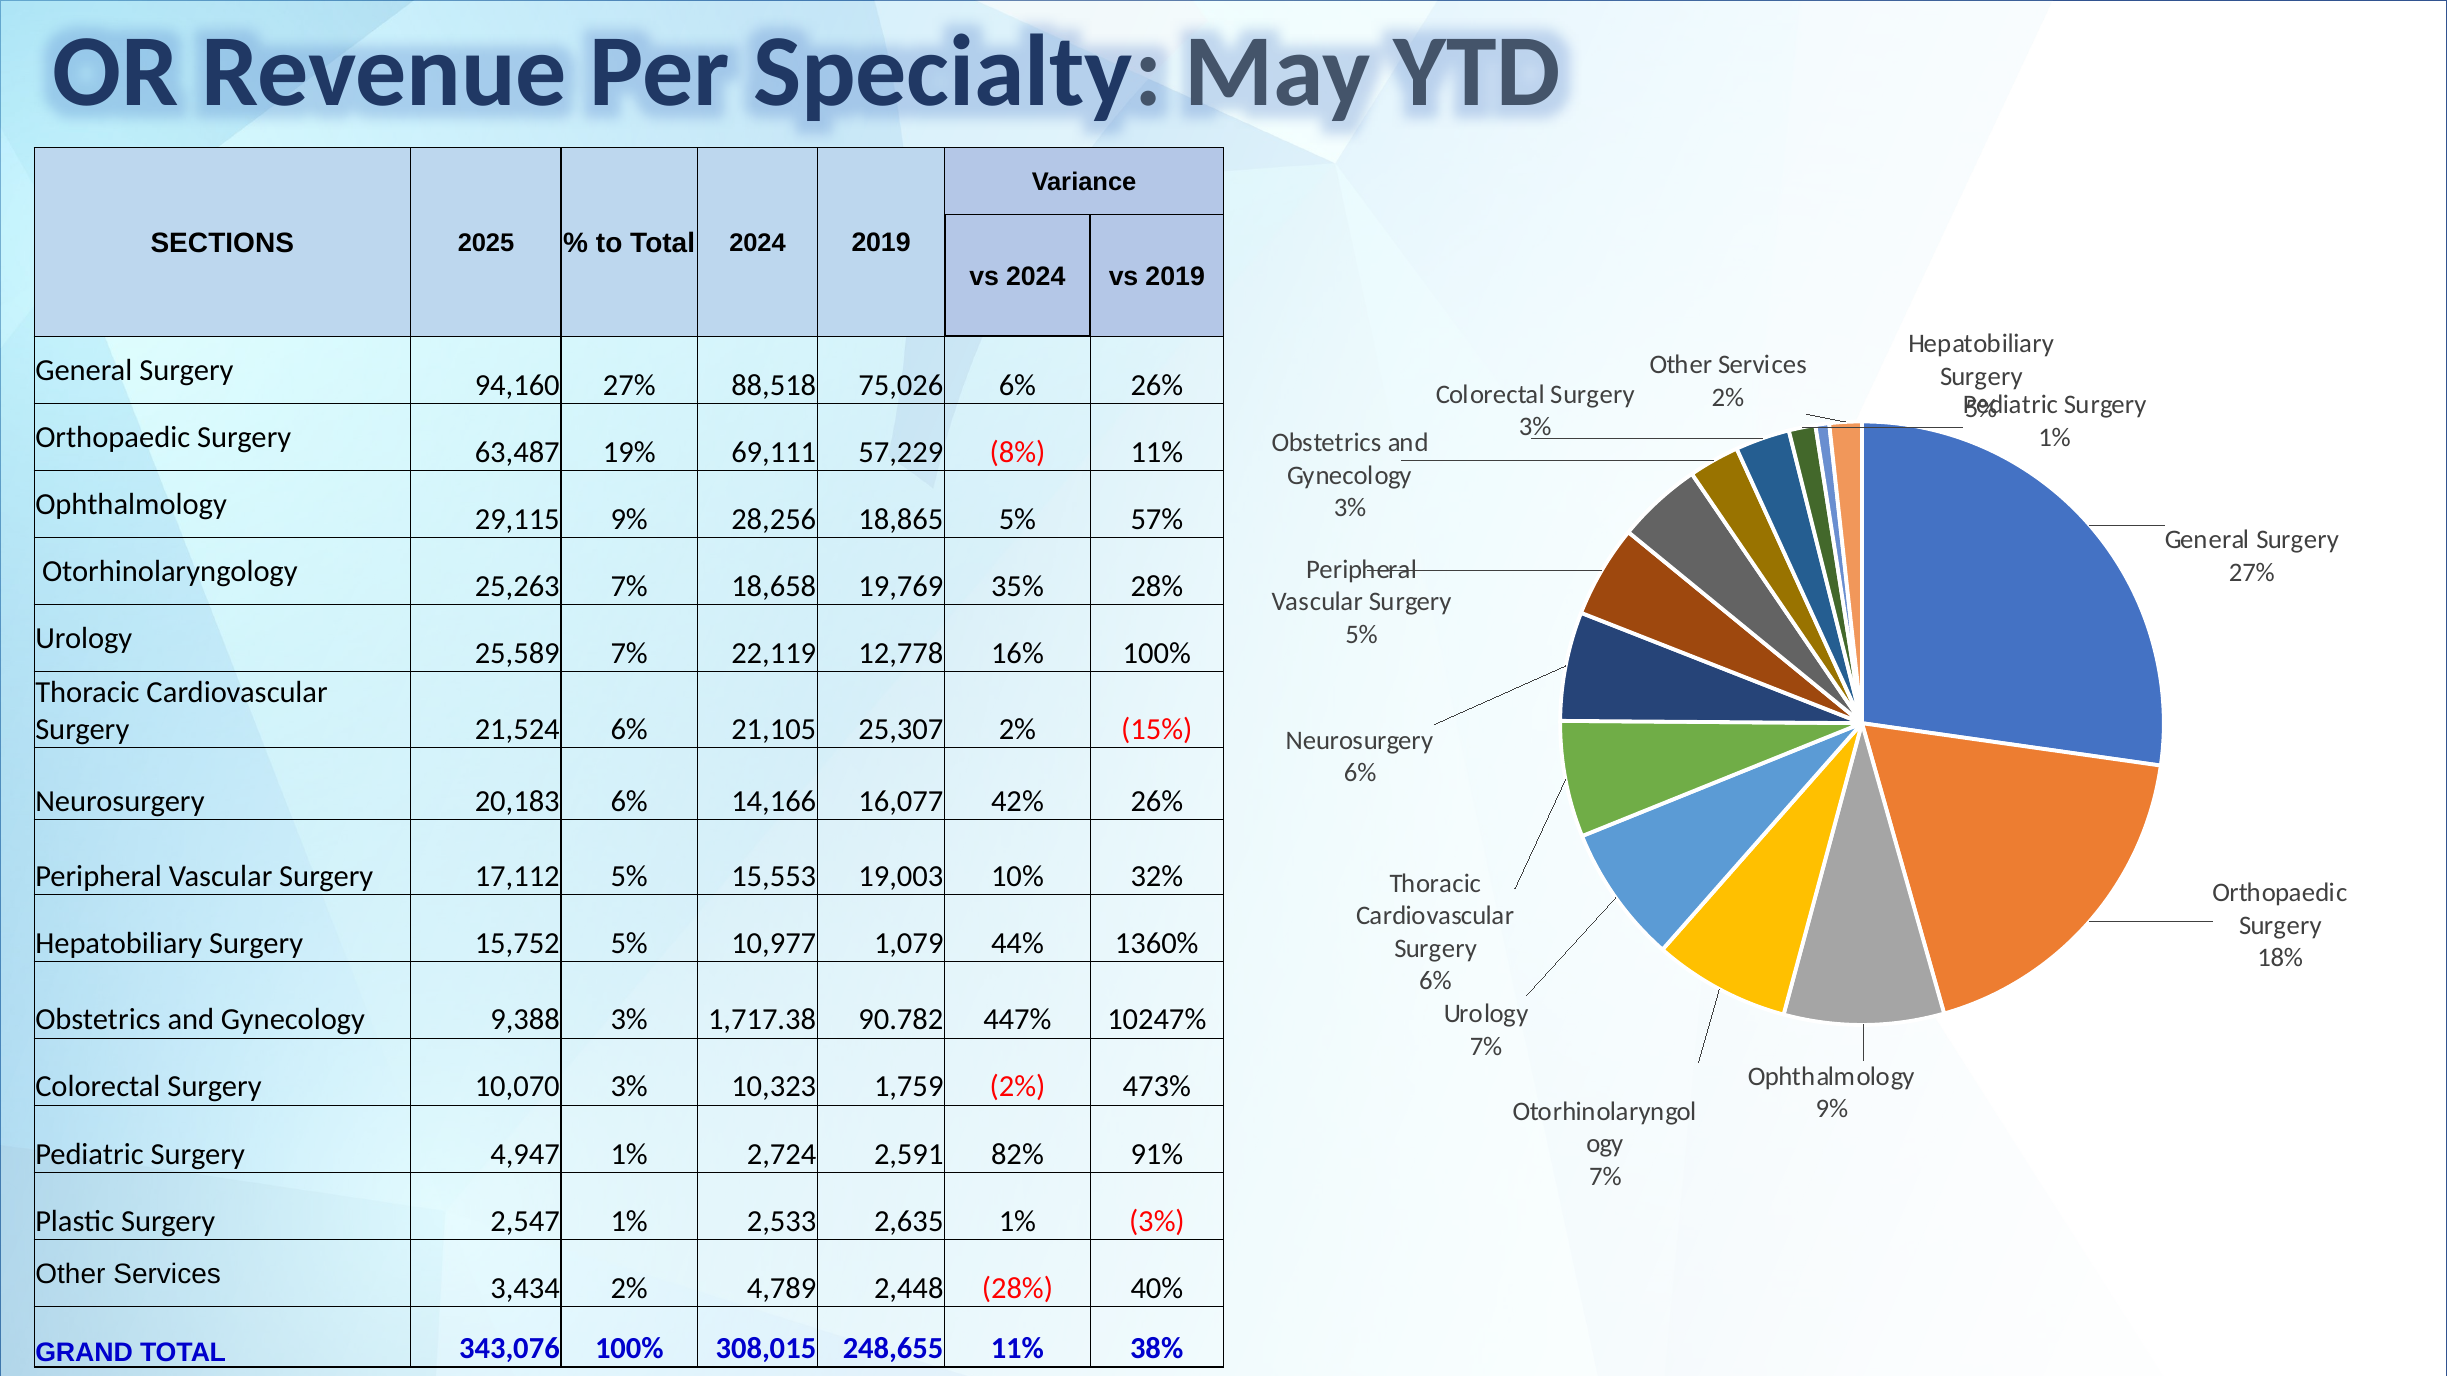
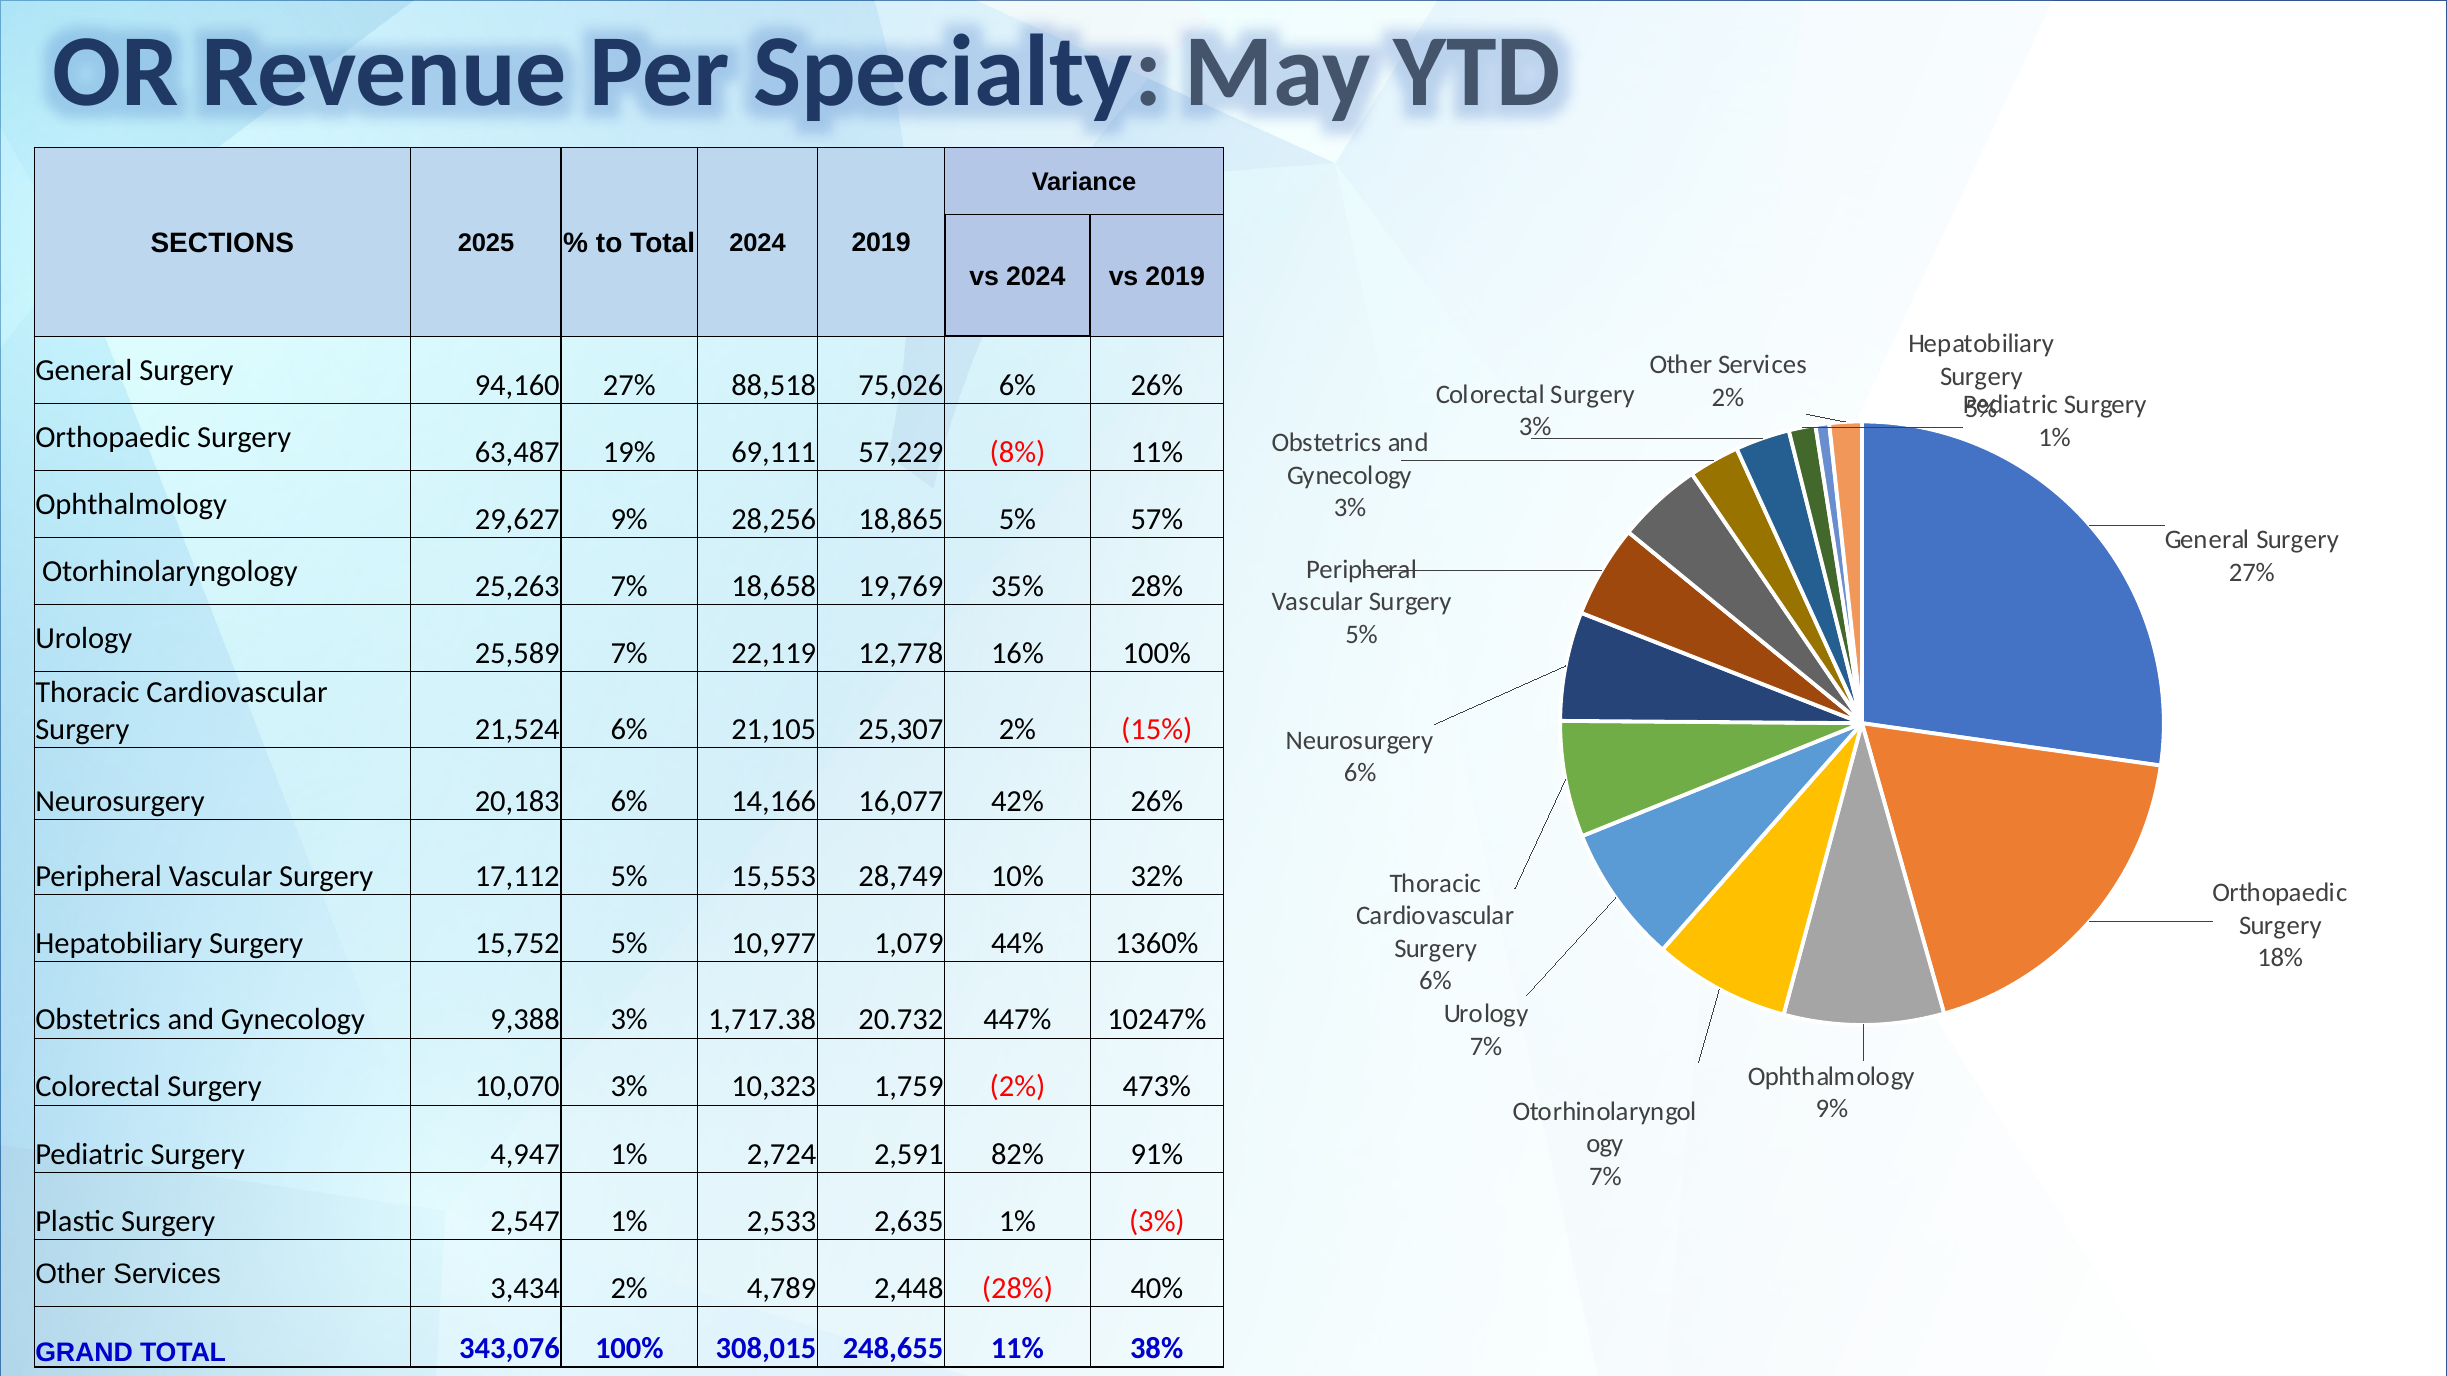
29,115: 29,115 -> 29,627 (517, 519)
19,003: 19,003 -> 28,749 (901, 877)
90.782: 90.782 -> 20.732 (901, 1020)
